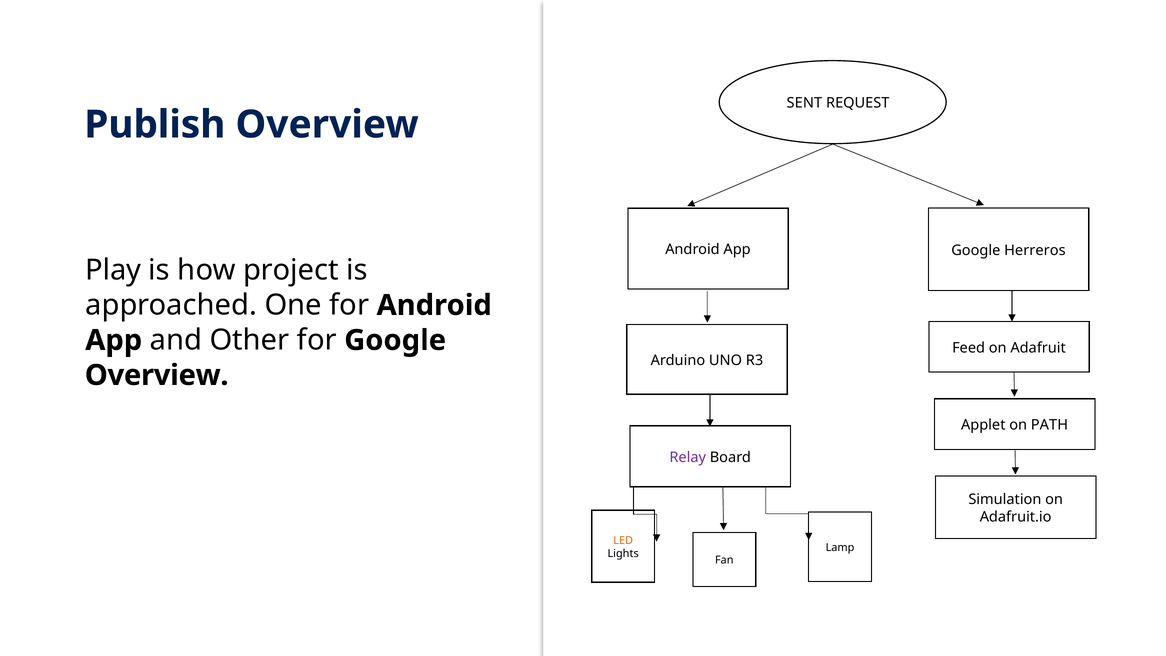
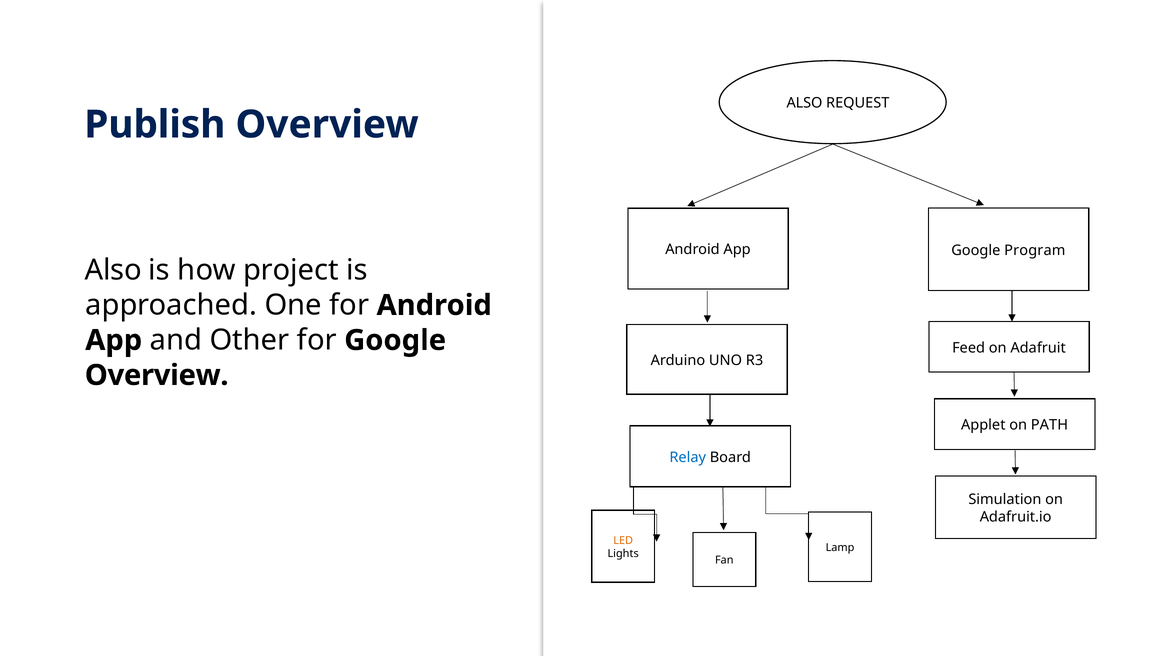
SENT: SENT -> ALSO (805, 103)
Herreros: Herreros -> Program (1035, 250)
Play: Play -> Also (113, 270)
Relay colour: purple -> blue (688, 457)
